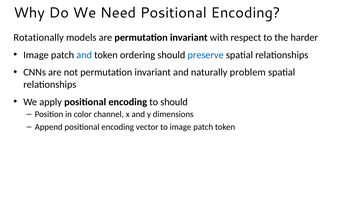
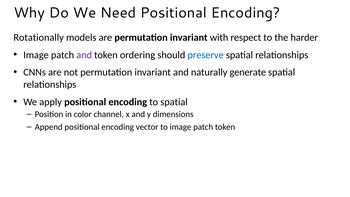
and colour: blue -> purple (84, 55)
problem: problem -> generate (248, 72)
to should: should -> spatial (174, 102)
